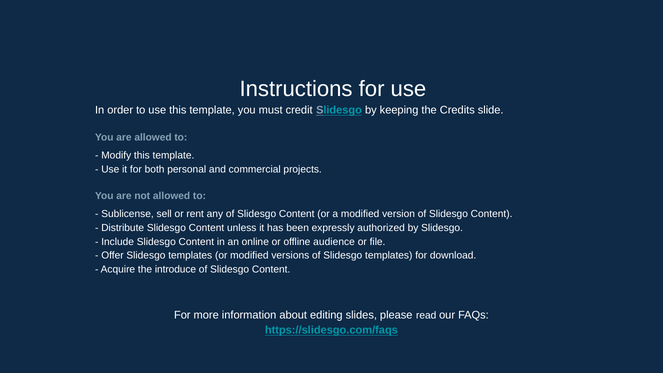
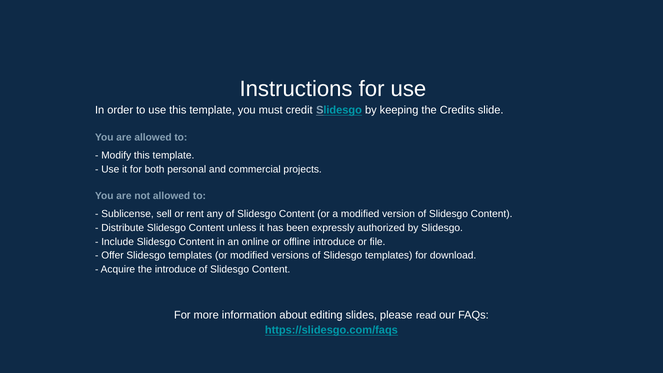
offline audience: audience -> introduce (334, 242)
